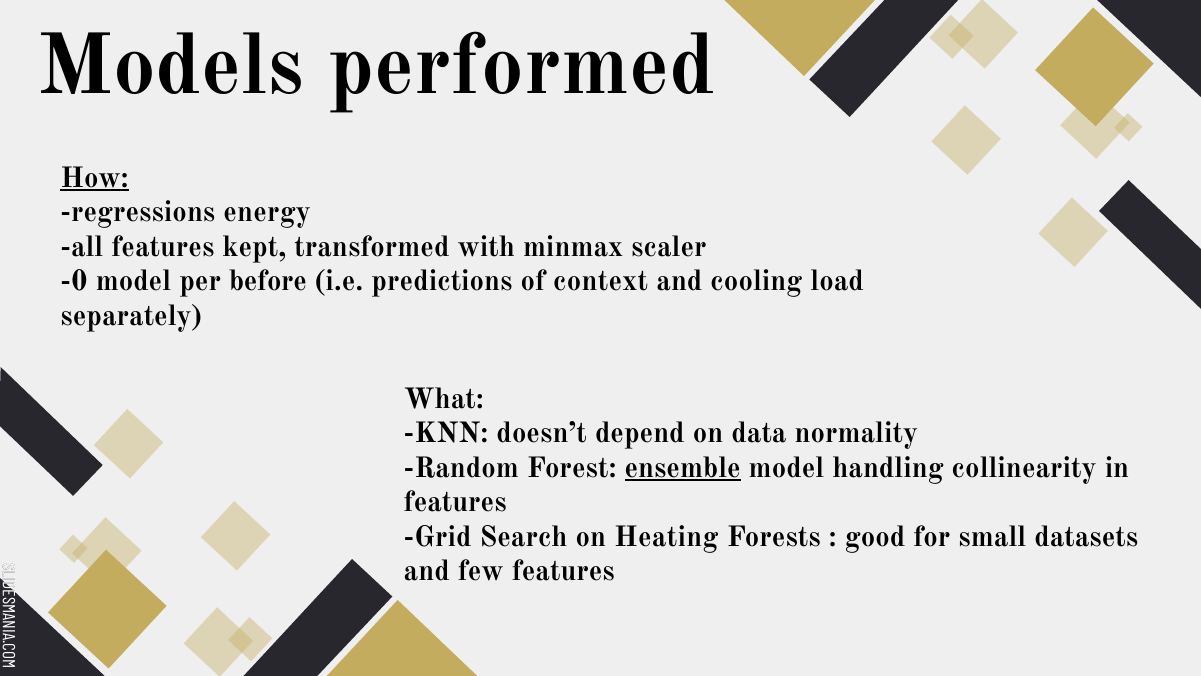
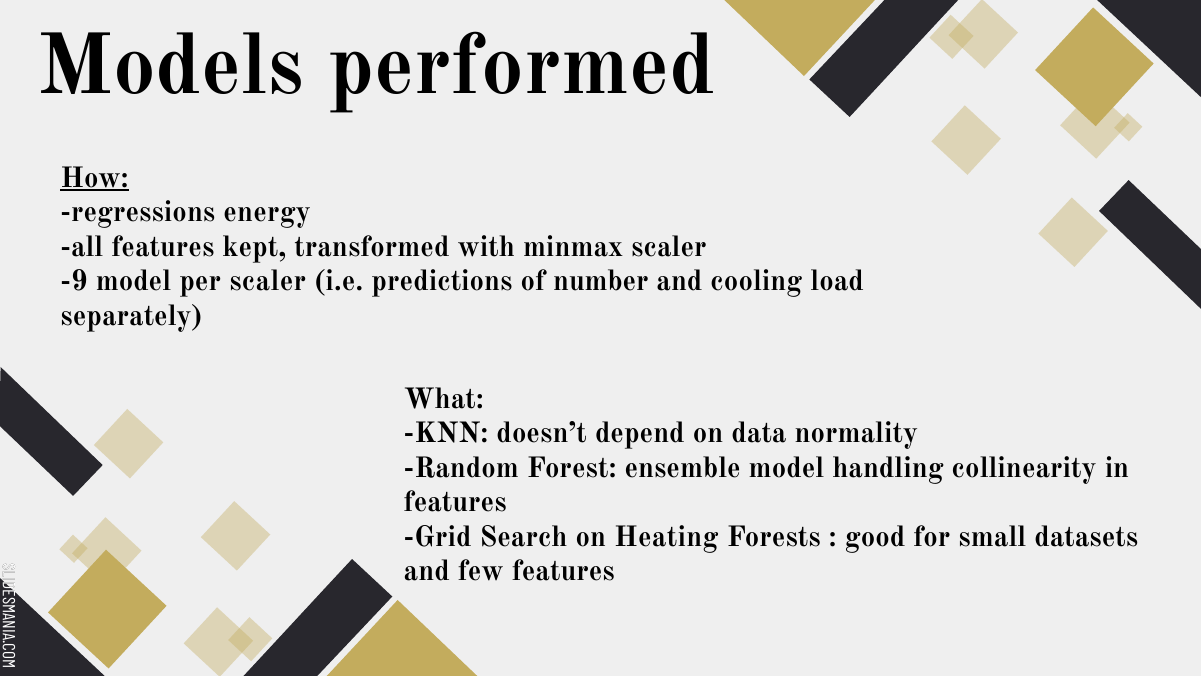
-0: -0 -> -9 (74, 281)
per before: before -> scaler (268, 281)
context: context -> number (601, 281)
ensemble underline: present -> none (683, 467)
